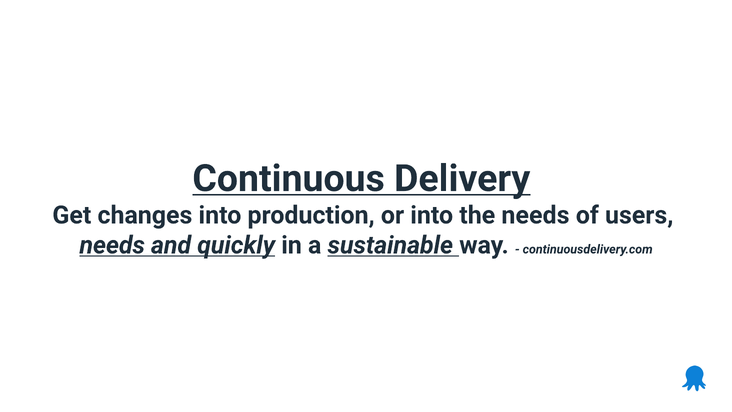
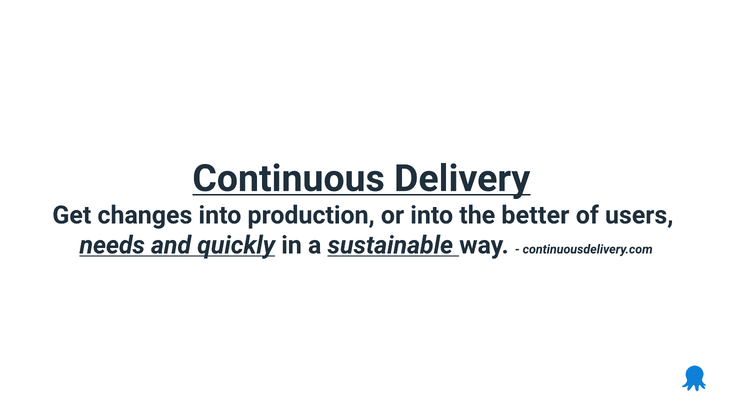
the needs: needs -> better (535, 215)
